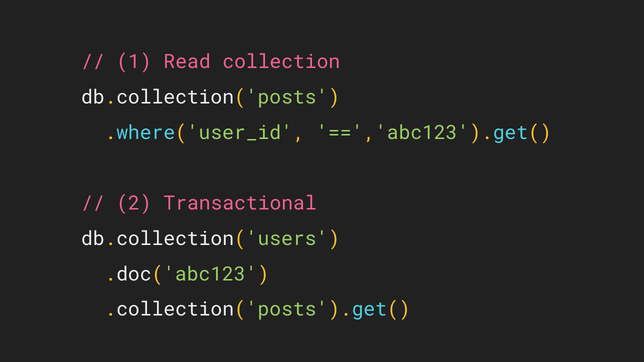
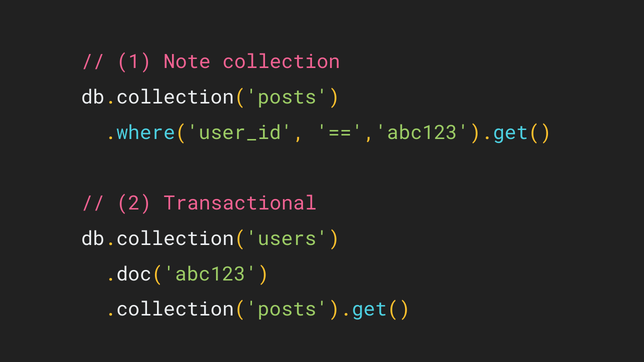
Read: Read -> Note (187, 62)
